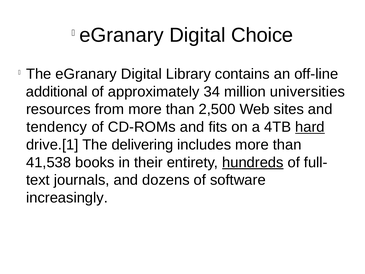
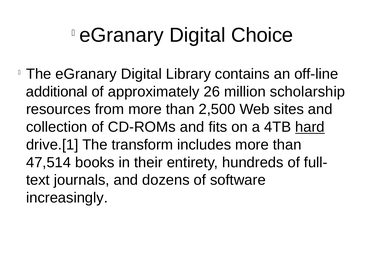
34: 34 -> 26 (212, 92)
universities: universities -> scholarship (307, 92)
tendency: tendency -> collection (57, 127)
delivering: delivering -> transform (142, 145)
41,538: 41,538 -> 47,514 (49, 162)
hundreds underline: present -> none (253, 162)
